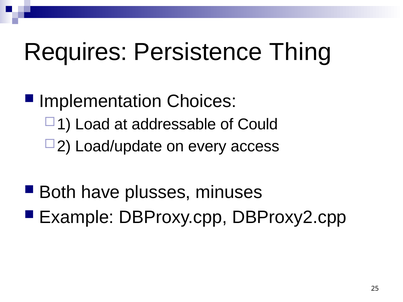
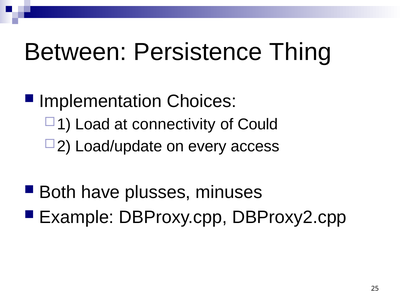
Requires: Requires -> Between (75, 52)
addressable: addressable -> connectivity (174, 124)
